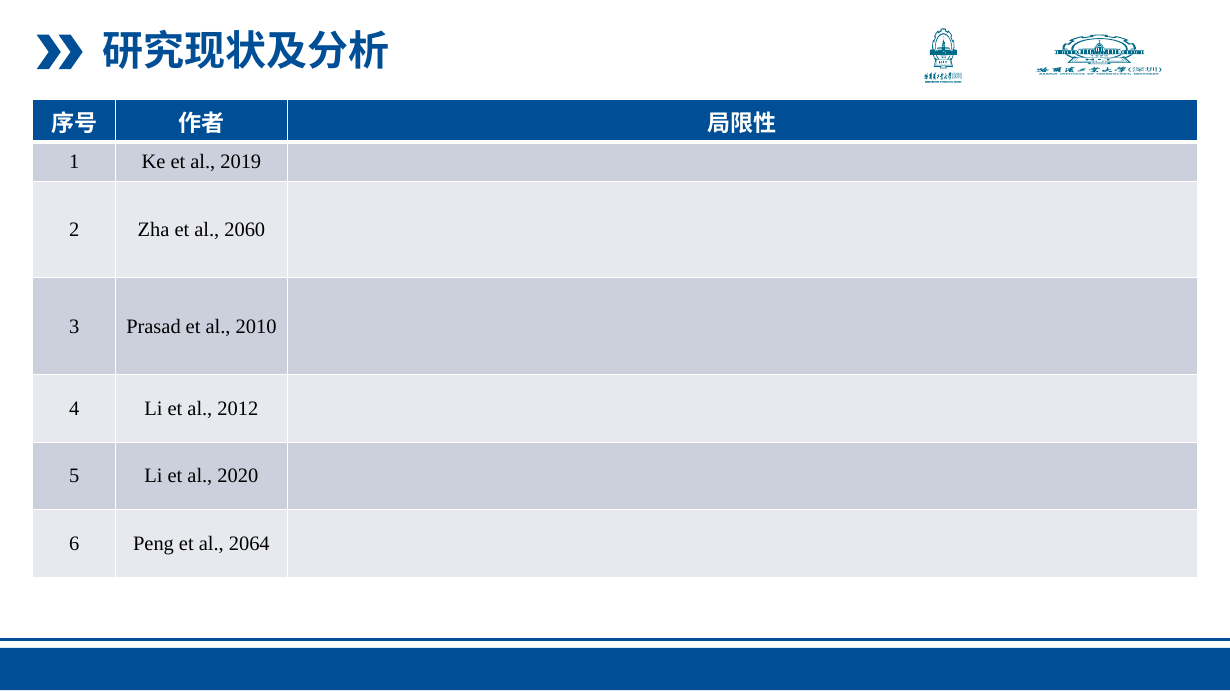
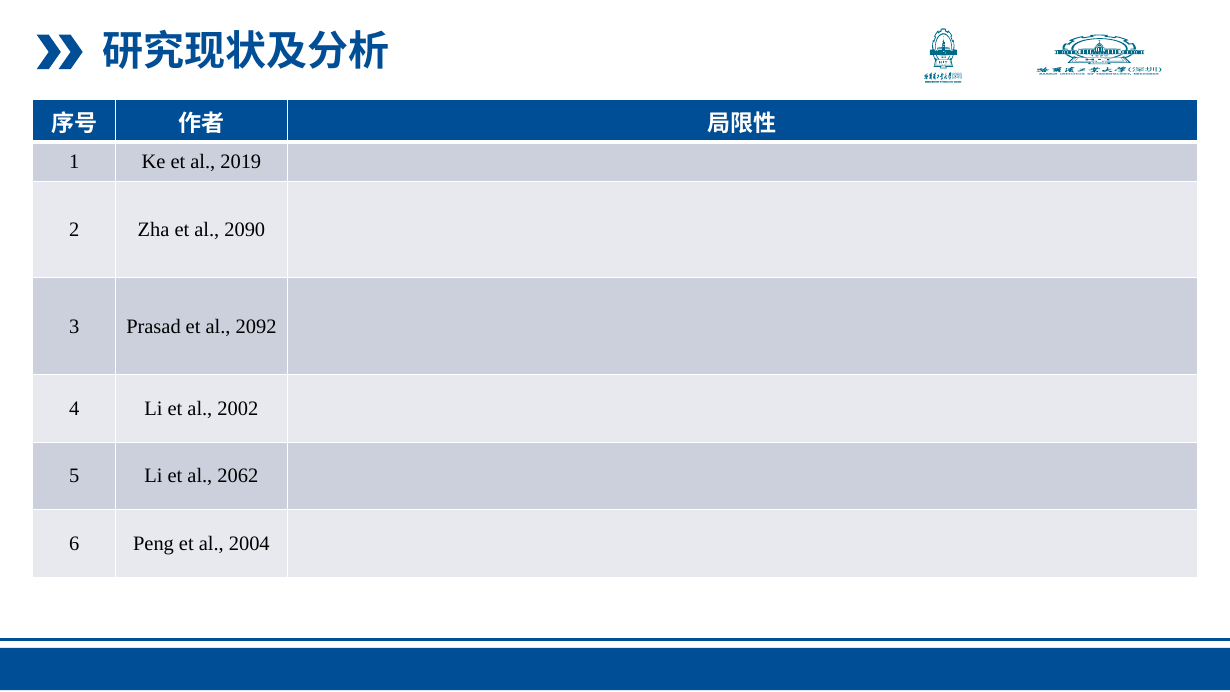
2060: 2060 -> 2090 (245, 230)
2010: 2010 -> 2092 (256, 326)
2012: 2012 -> 2002 (238, 408)
2020: 2020 -> 2062 (238, 476)
2064: 2064 -> 2004 (249, 544)
